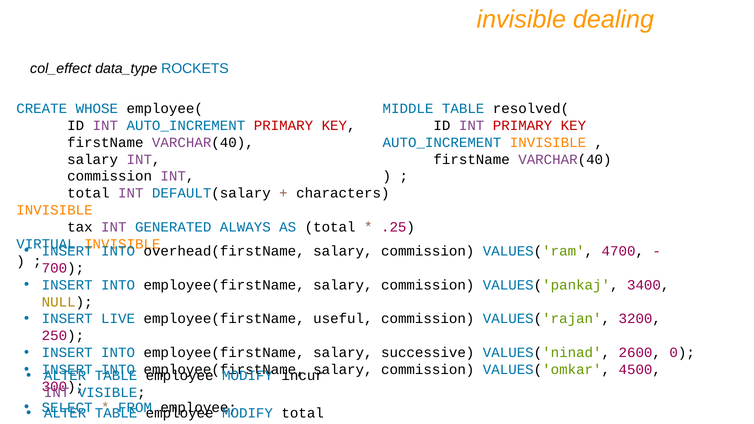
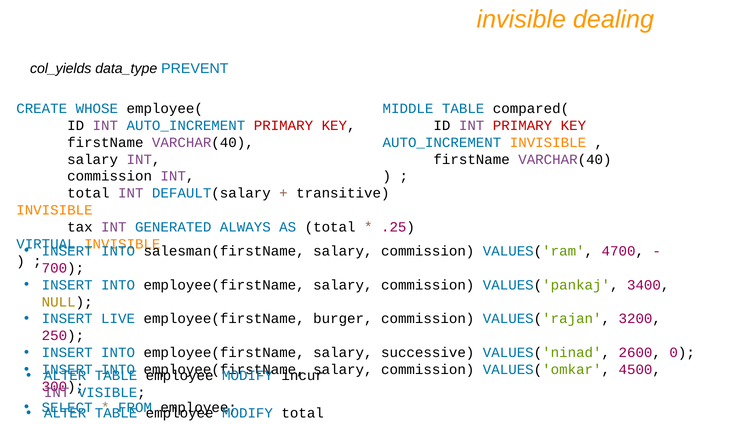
col_effect: col_effect -> col_yields (61, 68)
ROCKETS: ROCKETS -> PREVENT (195, 68)
resolved(: resolved( -> compared( (531, 109)
characters: characters -> transitive (343, 193)
overhead(firstName: overhead(firstName -> salesman(firstName (224, 251)
useful: useful -> burger (343, 319)
